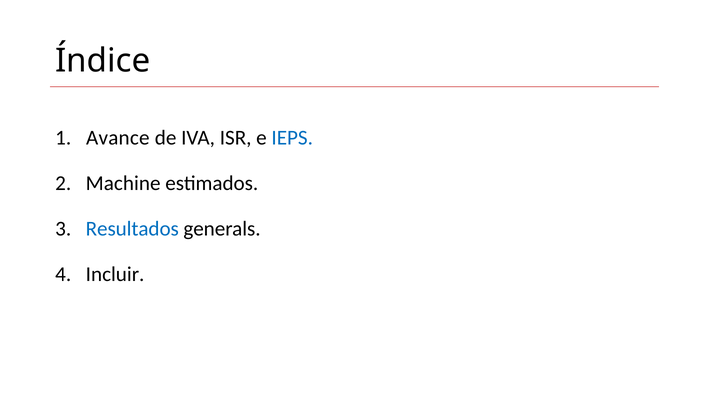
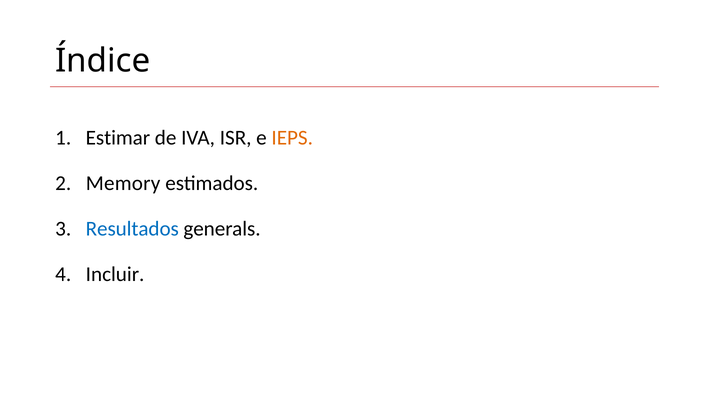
Avance: Avance -> Estimar (118, 138)
IEPS colour: blue -> orange (292, 138)
Machine: Machine -> Memory (123, 184)
